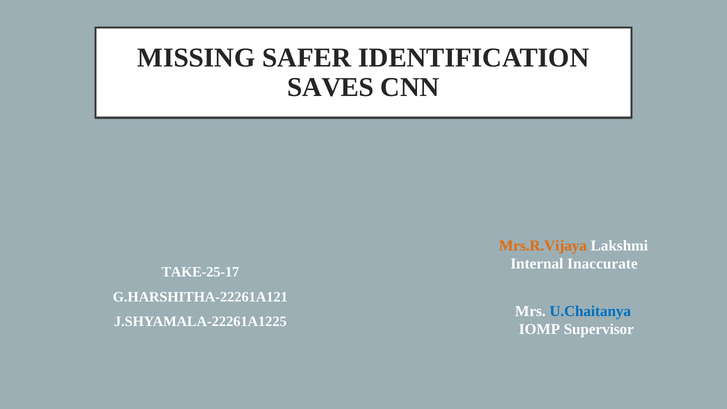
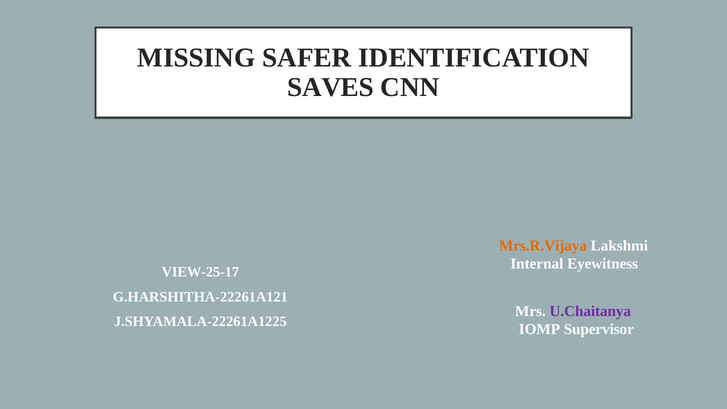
Inaccurate: Inaccurate -> Eyewitness (603, 264)
TAKE-25-17: TAKE-25-17 -> VIEW-25-17 (200, 272)
U.Chaitanya colour: blue -> purple (590, 311)
